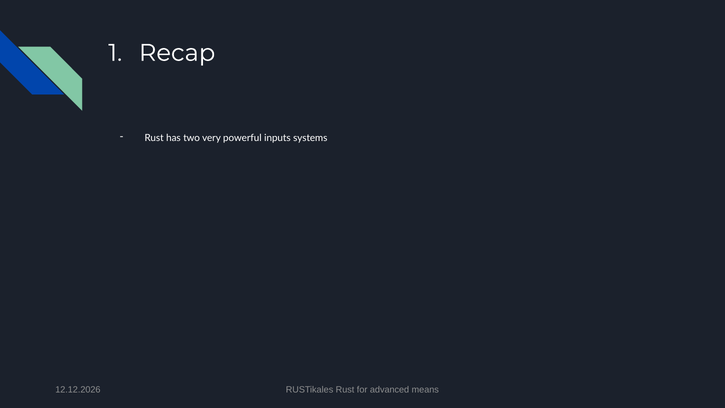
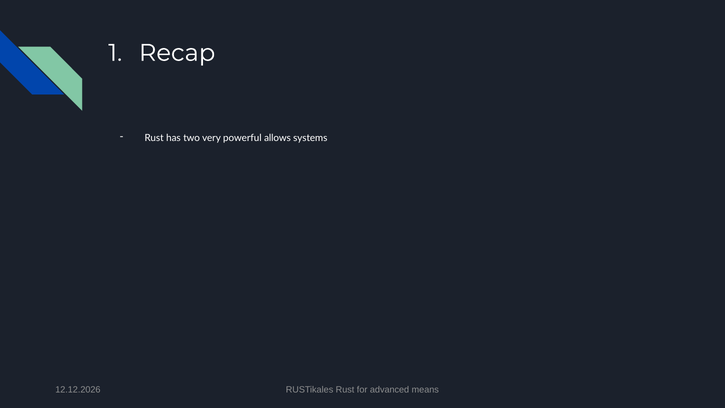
inputs: inputs -> allows (277, 138)
